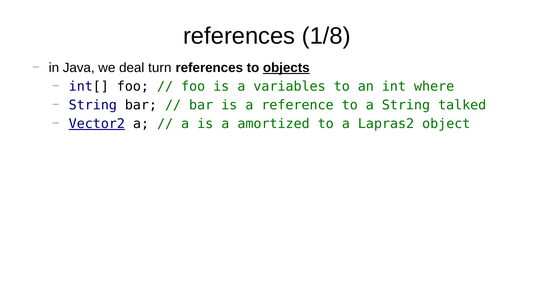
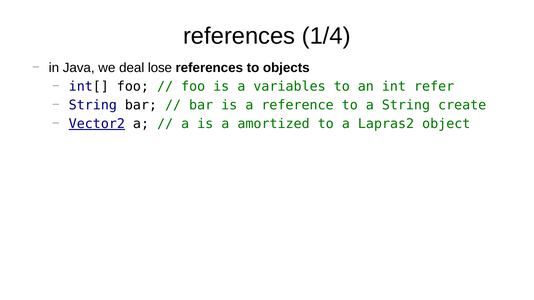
1/8: 1/8 -> 1/4 (326, 36)
turn: turn -> lose (160, 68)
objects underline: present -> none (286, 68)
where: where -> refer (434, 87)
talked: talked -> create (462, 105)
